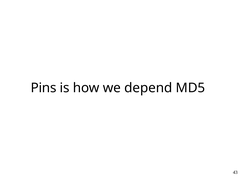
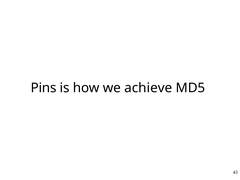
depend: depend -> achieve (148, 88)
